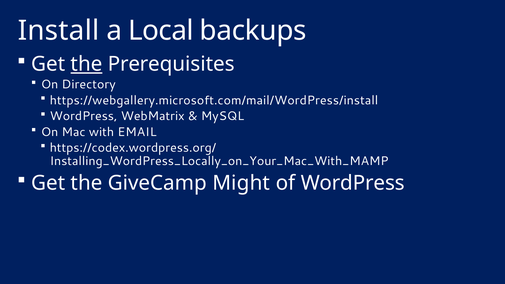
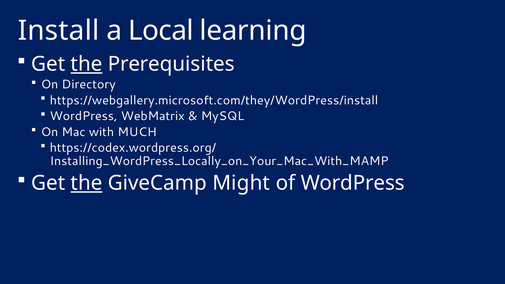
backups: backups -> learning (253, 31)
https://webgallery.microsoft.com/mail/WordPress/install: https://webgallery.microsoft.com/mail/WordPress/install -> https://webgallery.microsoft.com/they/WordPress/install (214, 100)
EMAIL: EMAIL -> MUCH (137, 132)
the underline: none -> present (86, 183)
